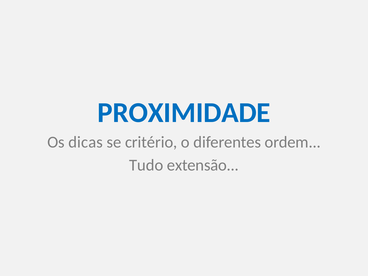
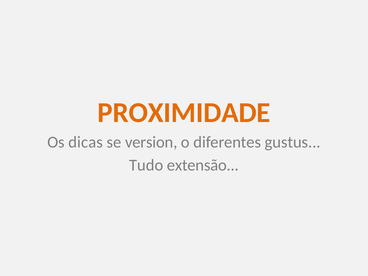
PROXIMIDADE colour: blue -> orange (184, 113)
critério: critério -> version (151, 142)
ordem: ordem -> gustus (293, 142)
